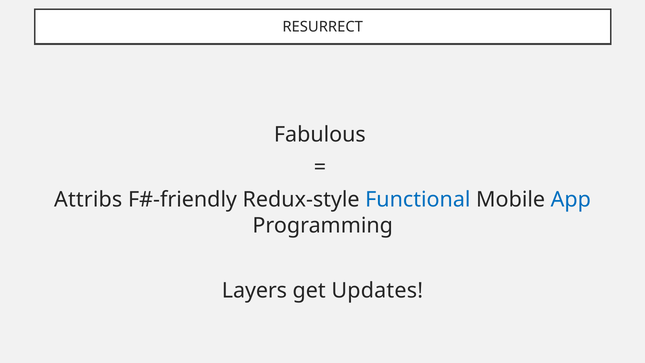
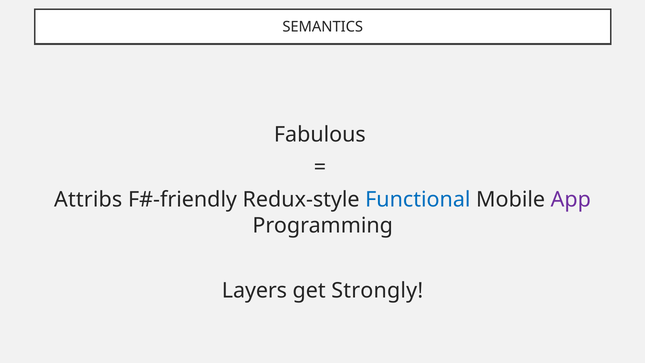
RESURRECT: RESURRECT -> SEMANTICS (323, 27)
App colour: blue -> purple (571, 200)
Updates: Updates -> Strongly (377, 291)
